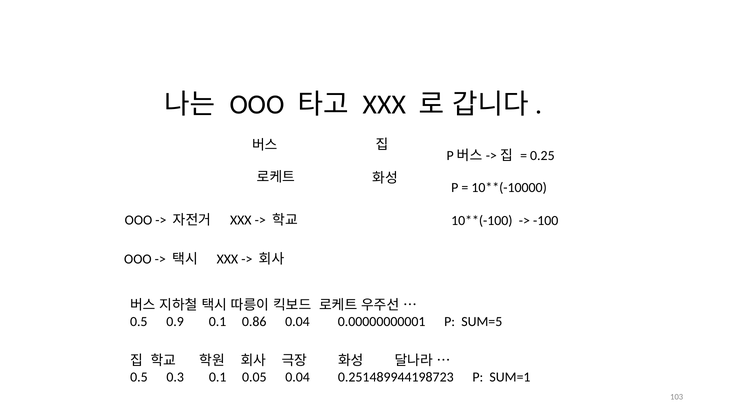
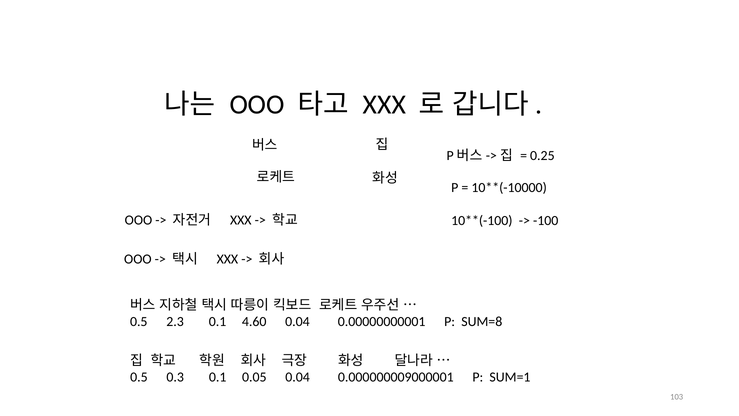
0.9: 0.9 -> 2.3 (175, 321)
0.86: 0.86 -> 4.60 (254, 321)
SUM=5: SUM=5 -> SUM=8 (482, 321)
0.251489944198723: 0.251489944198723 -> 0.000000009000001 (396, 377)
